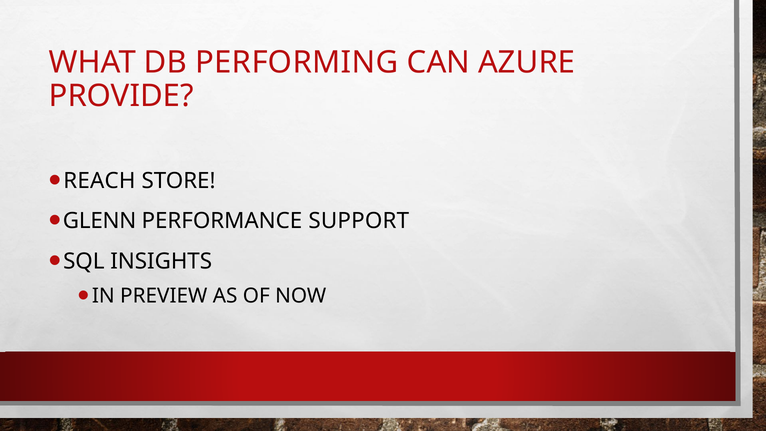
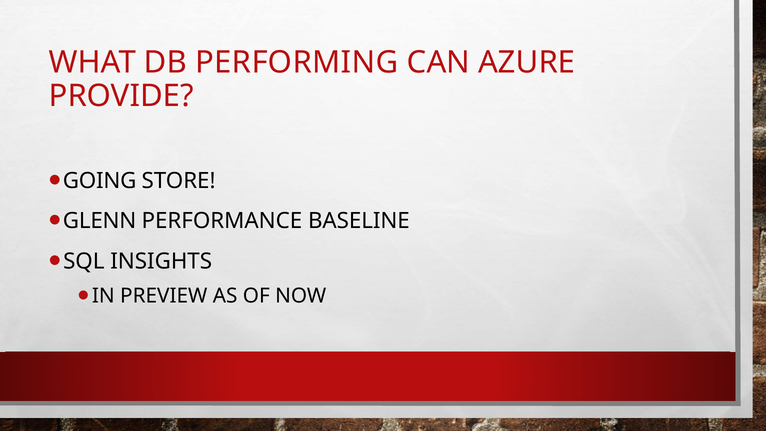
REACH: REACH -> GOING (100, 181)
SUPPORT: SUPPORT -> BASELINE (359, 221)
